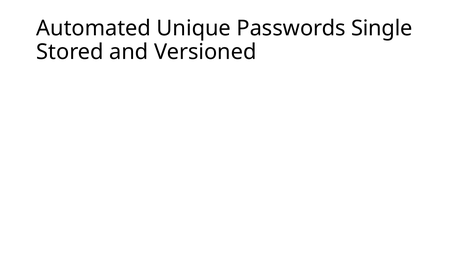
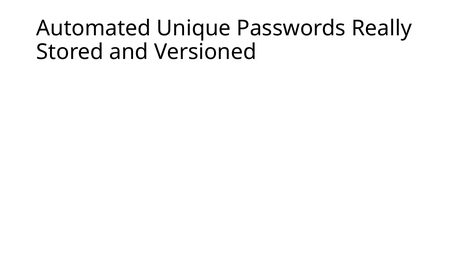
Single: Single -> Really (382, 28)
